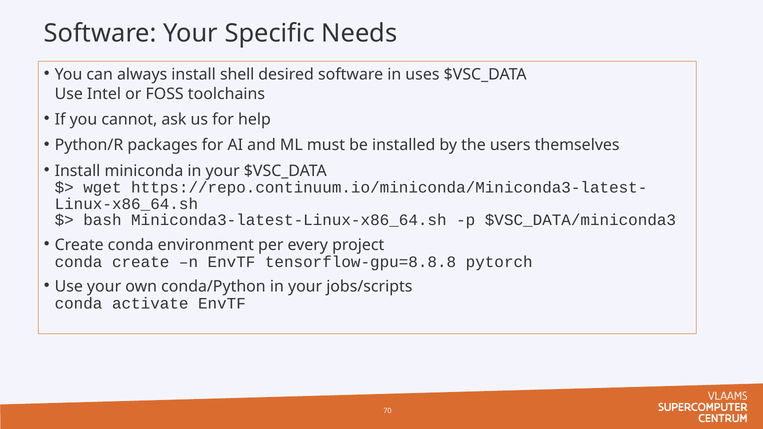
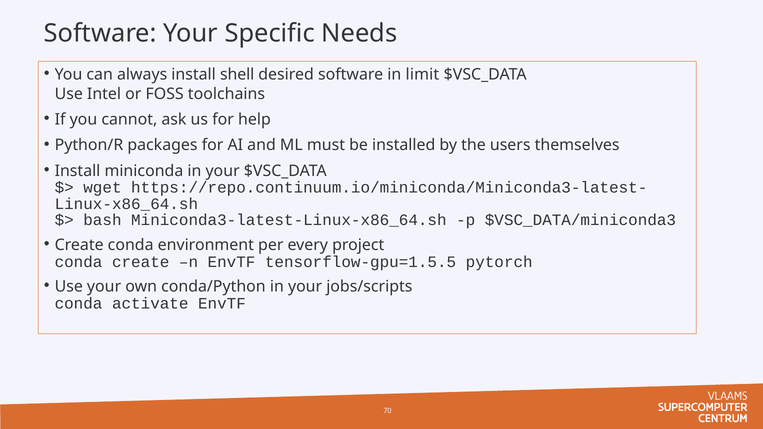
uses: uses -> limit (422, 75)
tensorflow-gpu=8.8.8: tensorflow-gpu=8.8.8 -> tensorflow-gpu=1.5.5 (361, 262)
